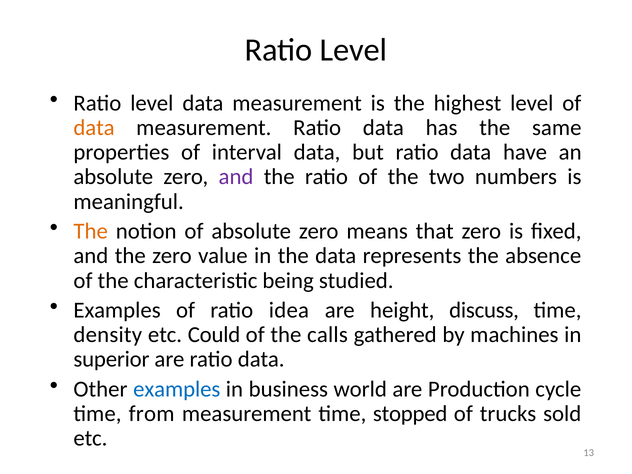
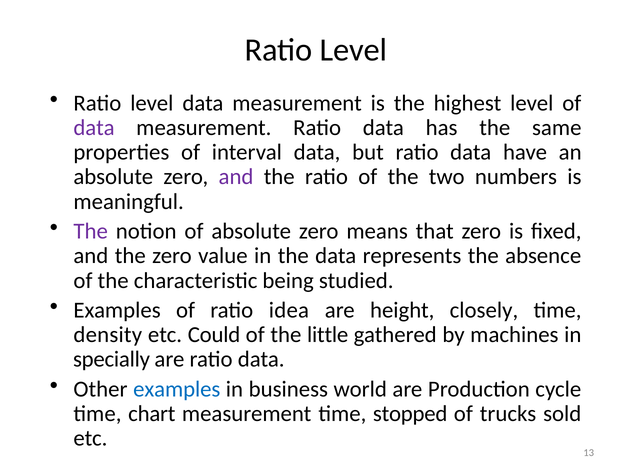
data colour: orange -> purple (94, 128)
The colour: orange -> purple (91, 231)
discuss: discuss -> closely (484, 310)
calls: calls -> little (328, 335)
superior: superior -> specially (112, 359)
from: from -> chart (152, 414)
